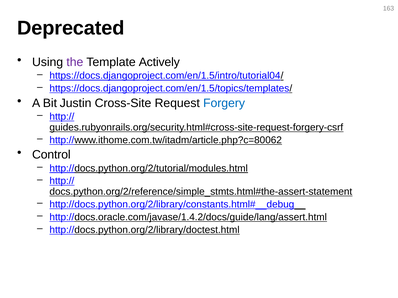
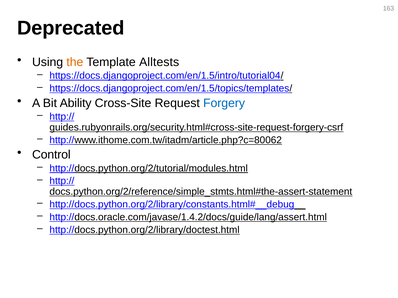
the colour: purple -> orange (75, 62)
Actively: Actively -> Alltests (159, 62)
Justin: Justin -> Ability (76, 103)
